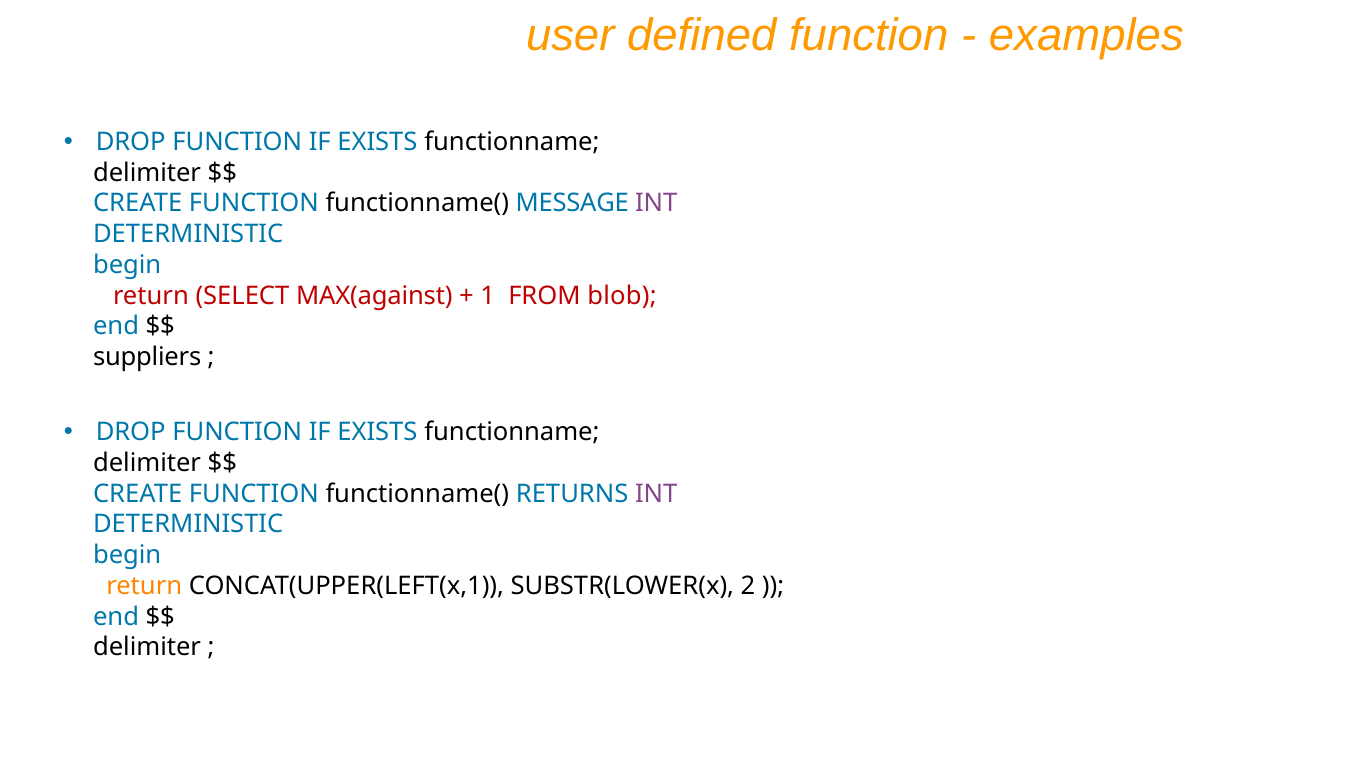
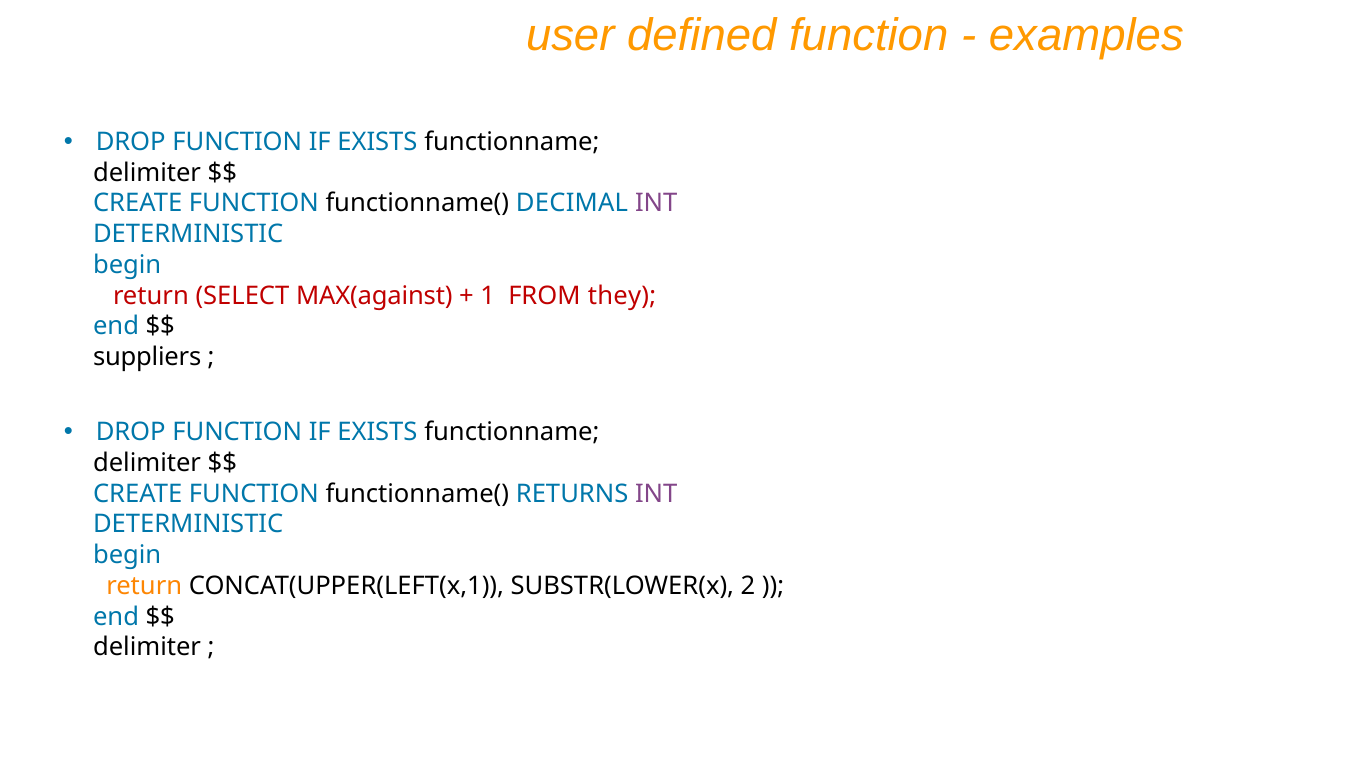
MESSAGE: MESSAGE -> DECIMAL (572, 203)
blob: blob -> they (622, 296)
